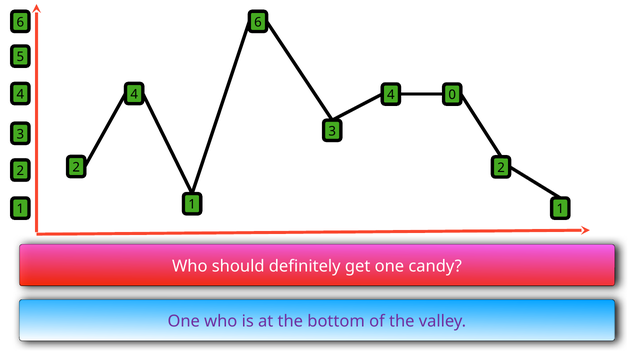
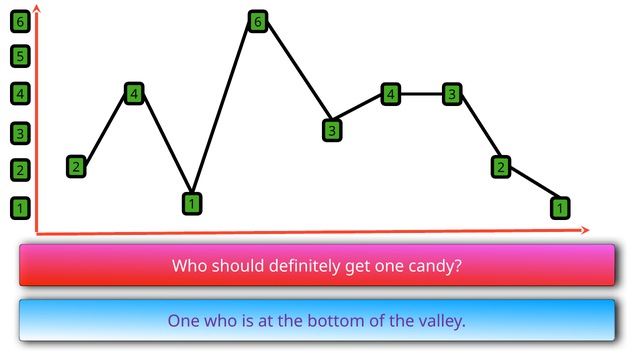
4 0: 0 -> 3 (452, 95)
